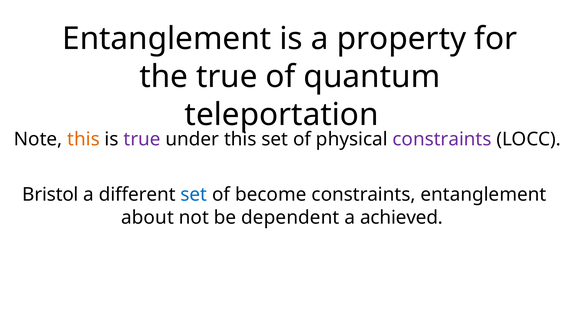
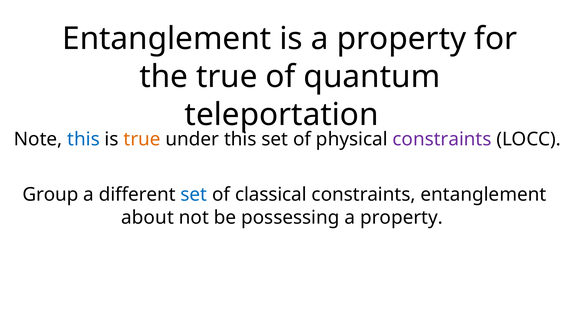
this colour: orange -> blue (83, 139)
true colour: purple -> orange (142, 139)
Bristol: Bristol -> Group (50, 195)
become: become -> classical (271, 195)
dependent: dependent -> possessing (290, 218)
achieved: achieved -> property (401, 218)
